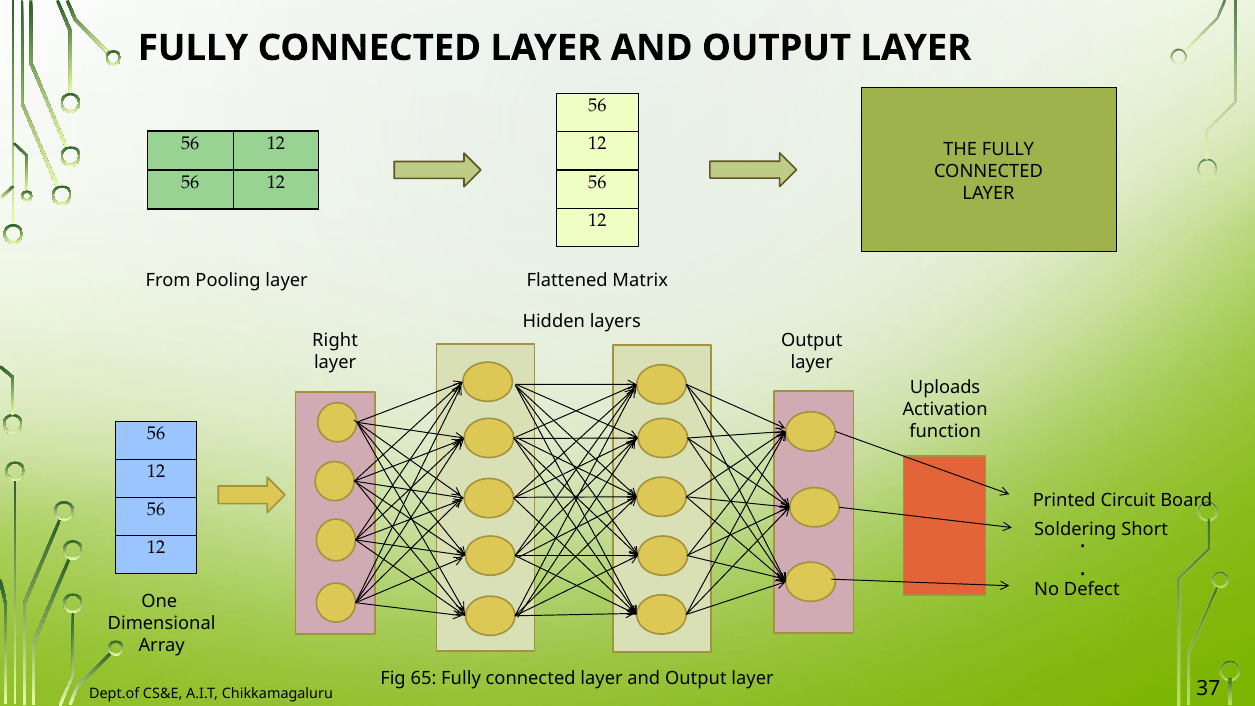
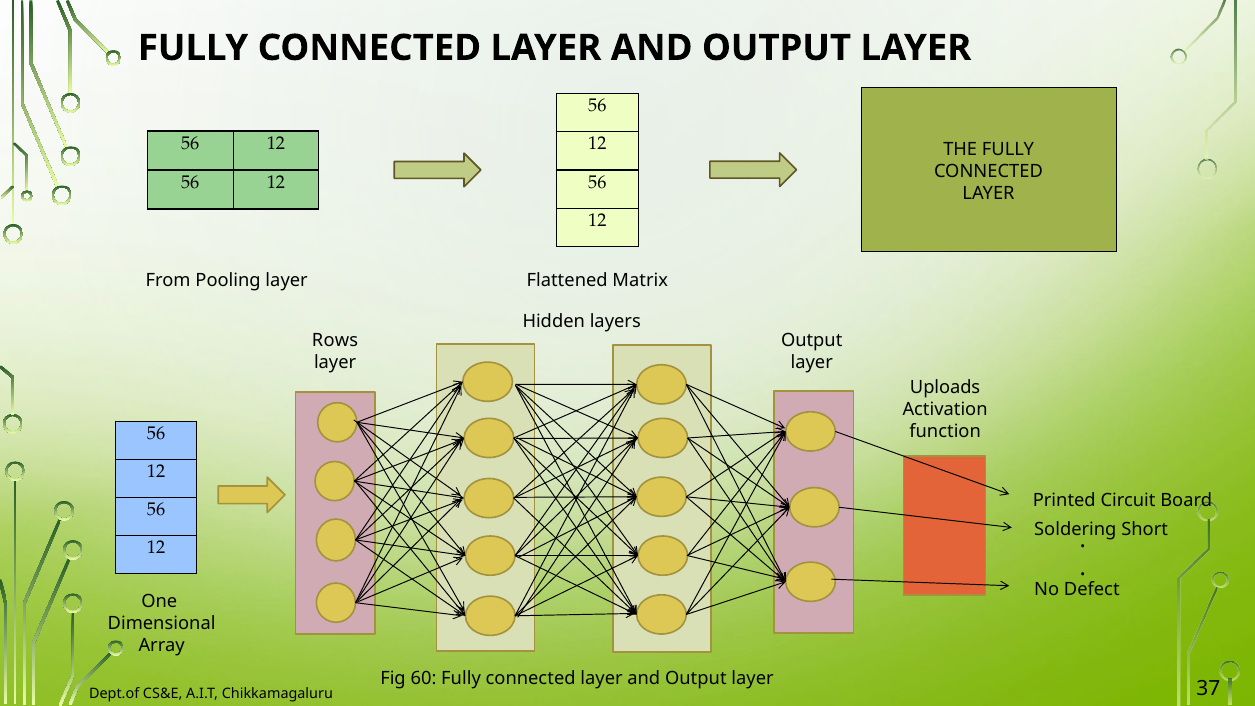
Right: Right -> Rows (335, 340)
65: 65 -> 60 (424, 679)
